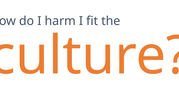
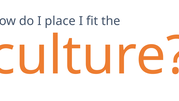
harm: harm -> place (60, 21)
